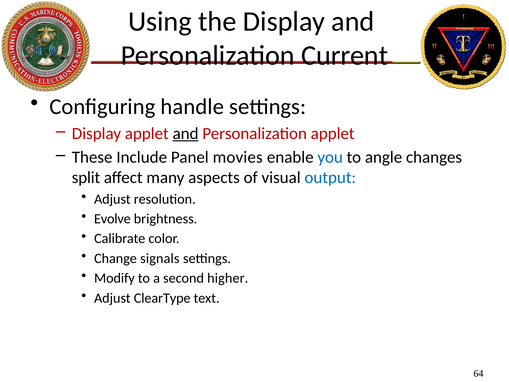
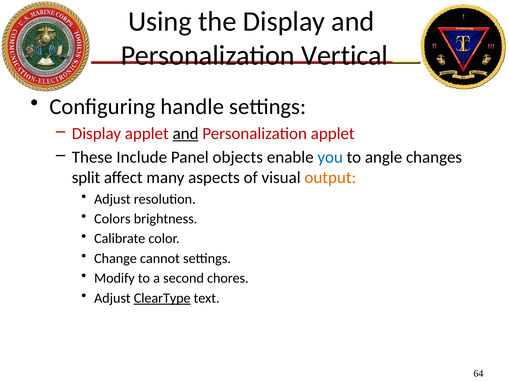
Current: Current -> Vertical (345, 55)
movies: movies -> objects (238, 157)
output colour: blue -> orange (330, 178)
Evolve: Evolve -> Colors (112, 219)
signals: signals -> cannot (160, 258)
higher: higher -> chores (228, 278)
ClearType underline: none -> present (162, 298)
